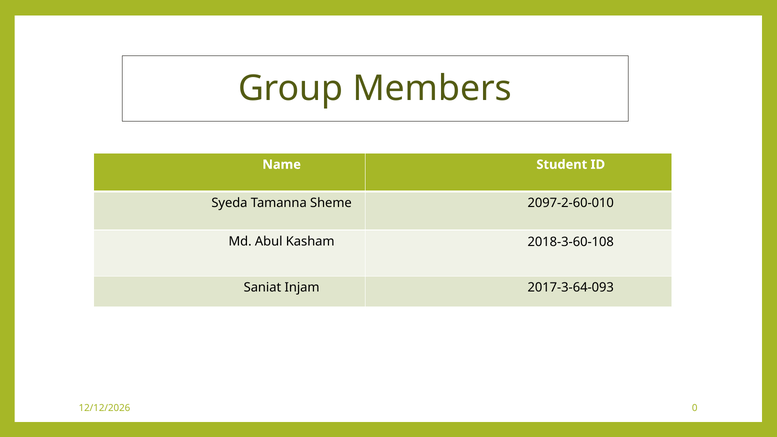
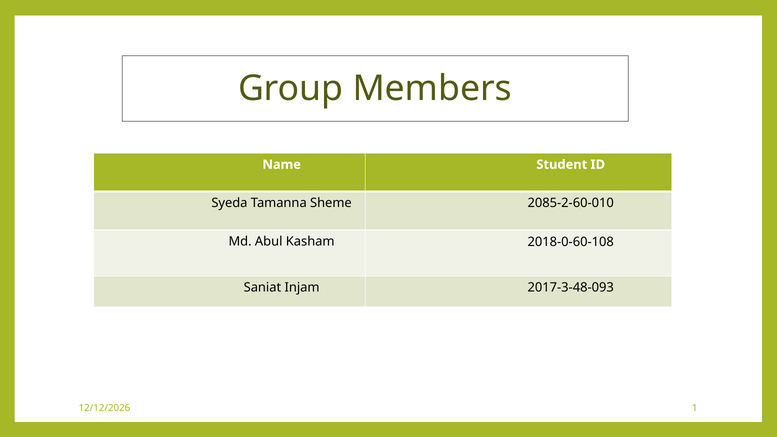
2097-2-60-010: 2097-2-60-010 -> 2085-2-60-010 (571, 203)
2018-3-60-108: 2018-3-60-108 -> 2018-0-60-108 (571, 242)
2017-3-64-093: 2017-3-64-093 -> 2017-3-48-093 (571, 288)
0: 0 -> 1 (695, 408)
